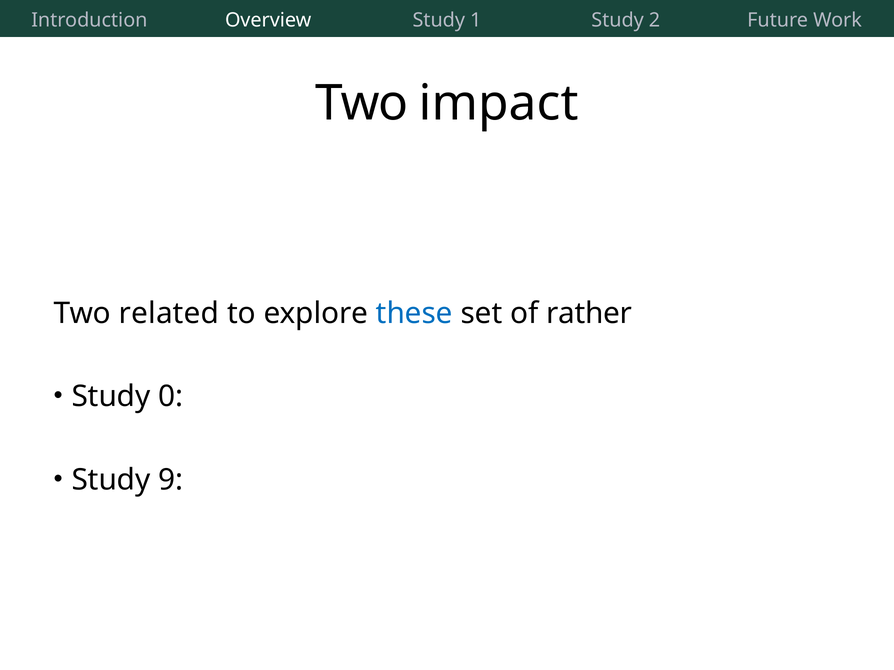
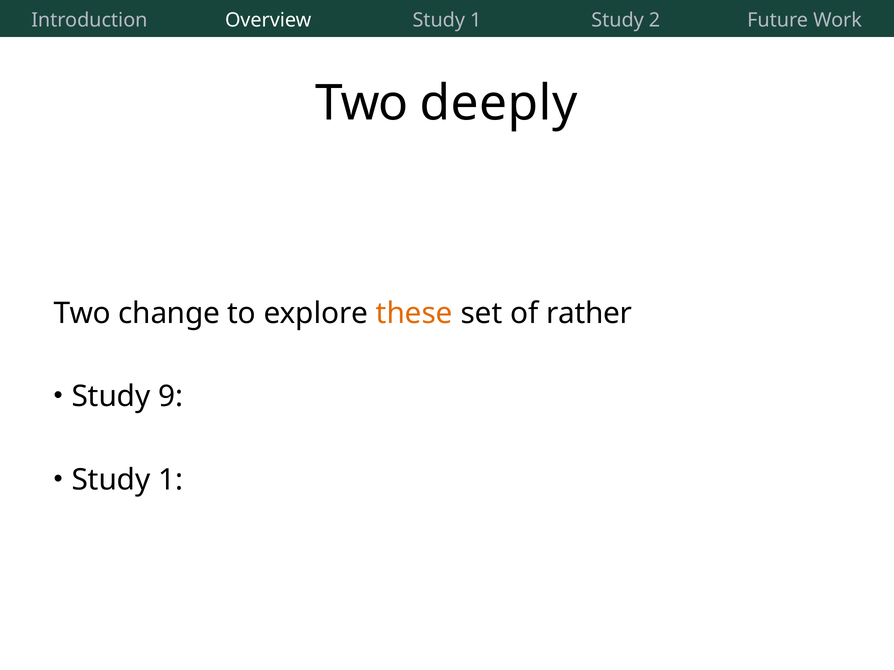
impact: impact -> deeply (499, 103)
related: related -> change (169, 314)
these colour: blue -> orange (414, 314)
0: 0 -> 9 (171, 397)
9: 9 -> 1 (171, 480)
